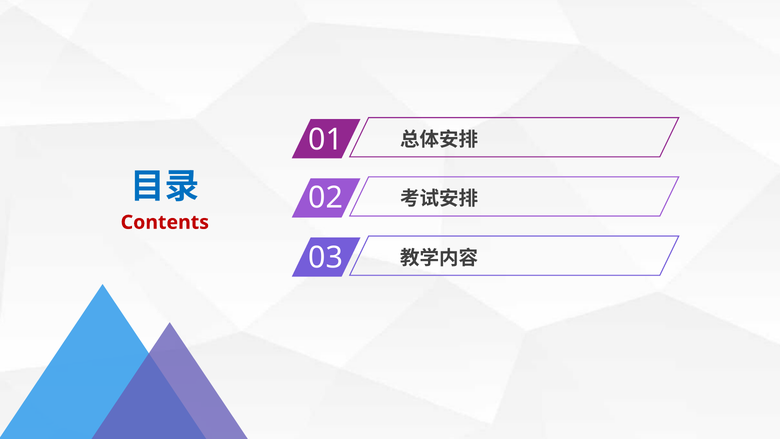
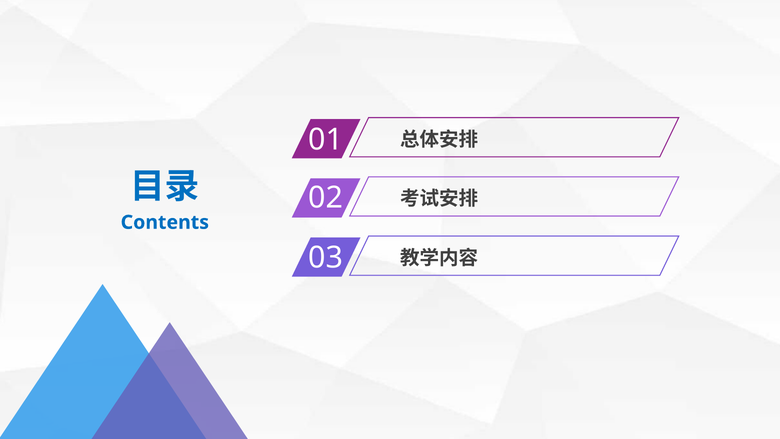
Contents colour: red -> blue (165, 222)
